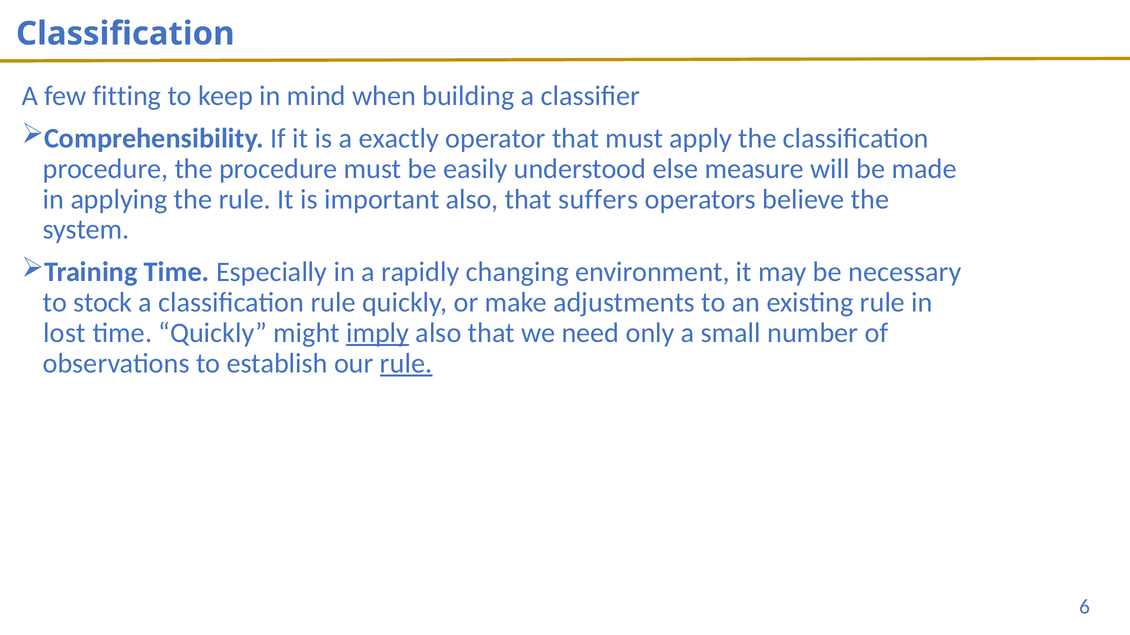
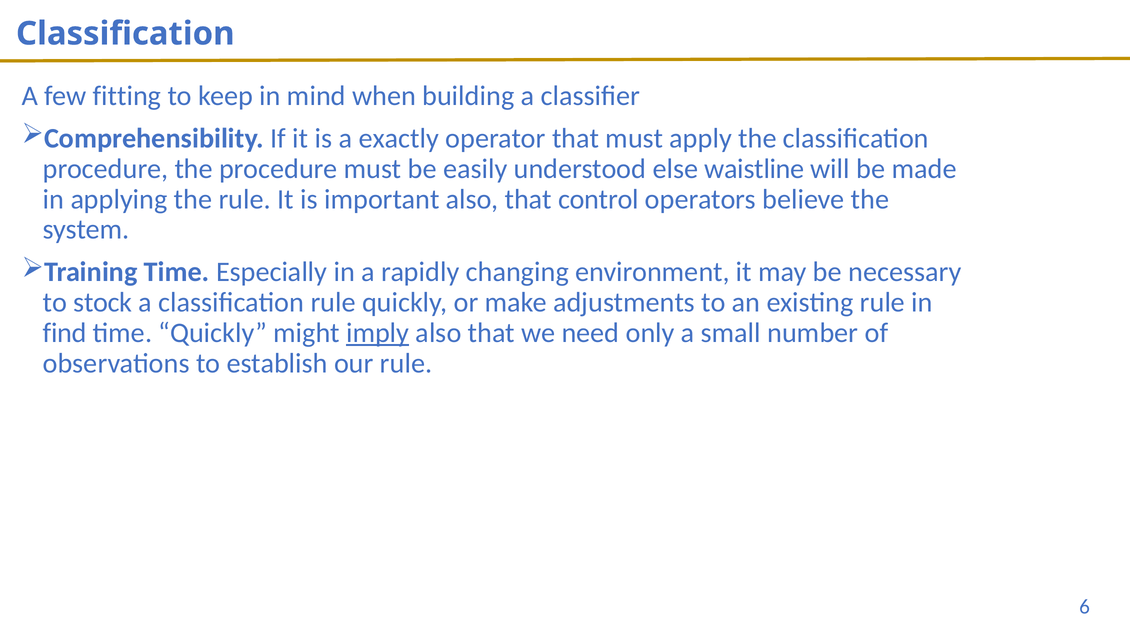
measure: measure -> waistline (754, 169)
suffers: suffers -> control (598, 199)
lost: lost -> find (65, 333)
rule underline: present -> none (406, 364)
